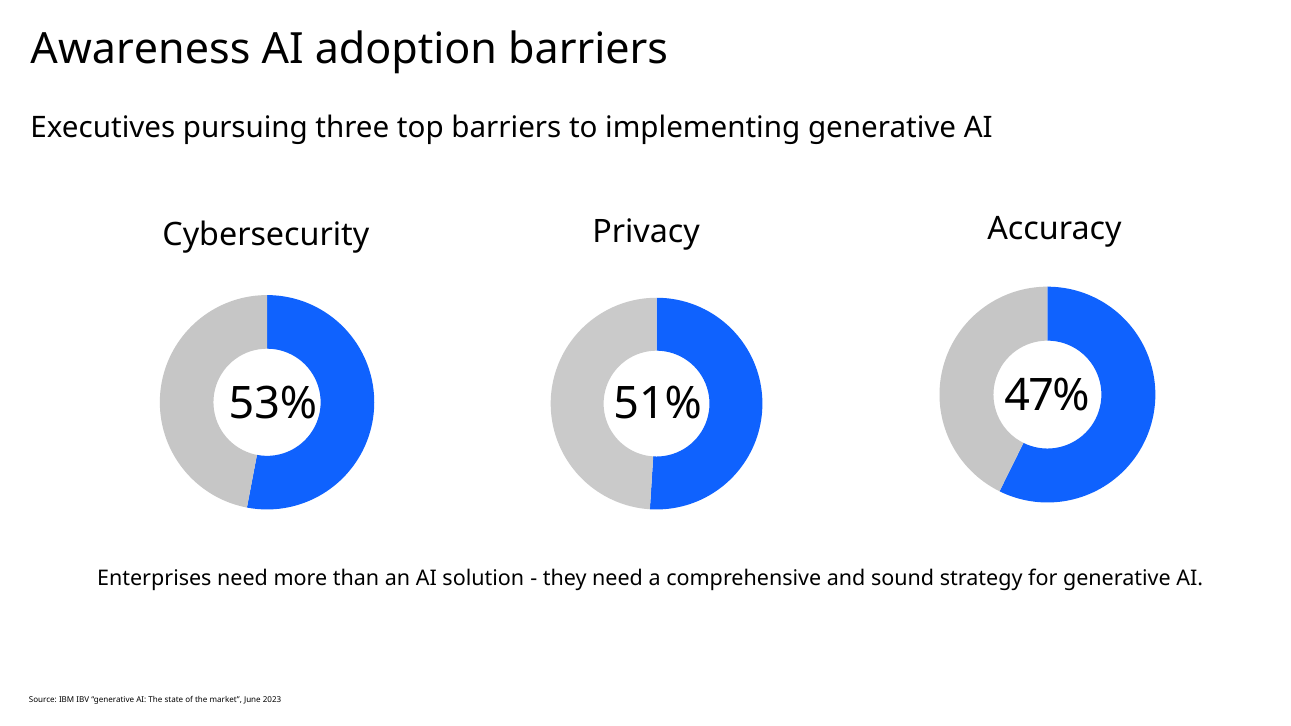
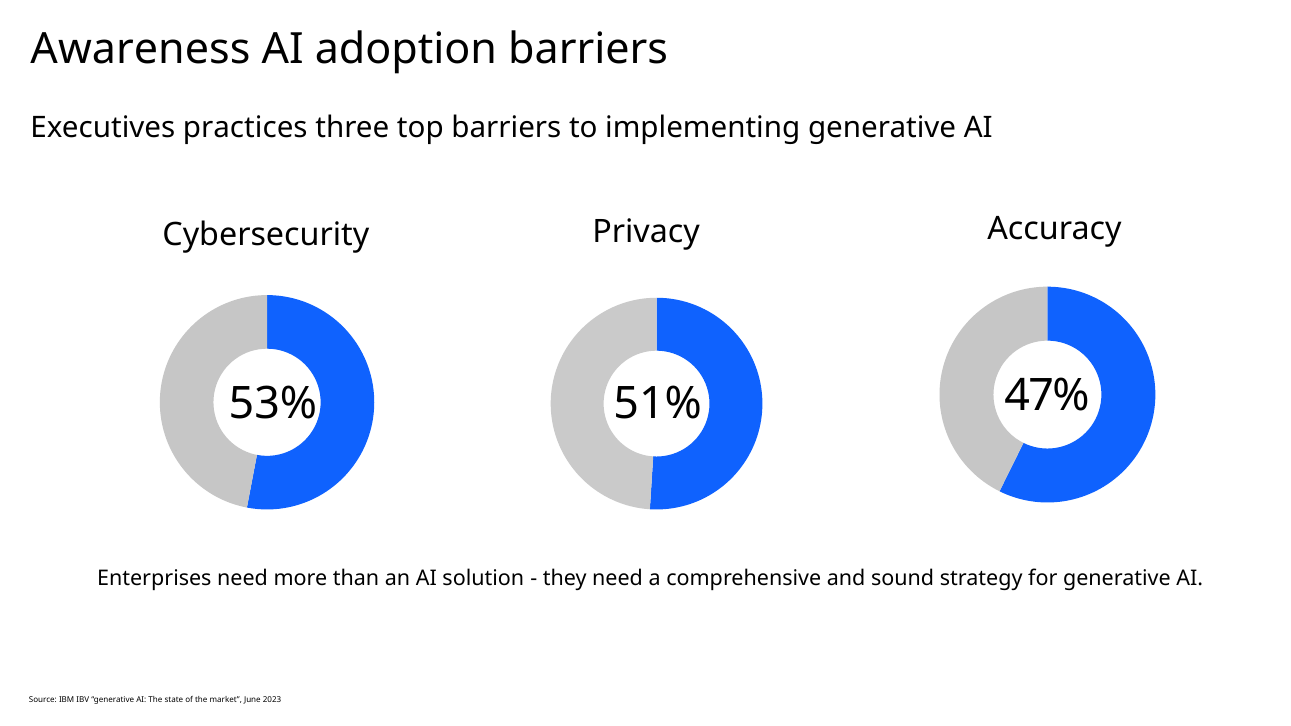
pursuing: pursuing -> practices (245, 127)
